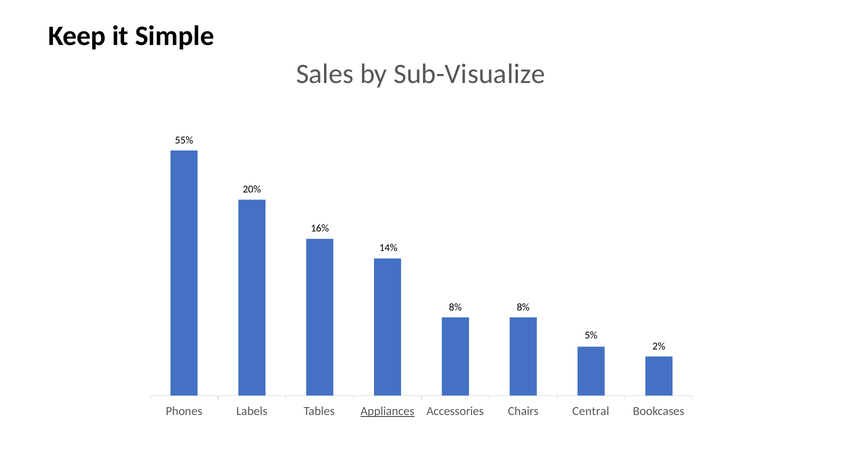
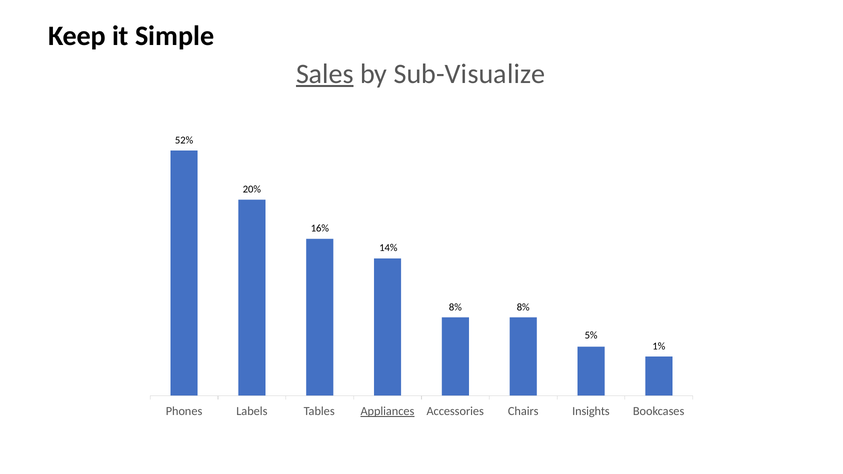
Sales underline: none -> present (325, 74)
55%: 55% -> 52% (184, 140)
2%: 2% -> 1% (659, 347)
Central: Central -> Insights (591, 411)
